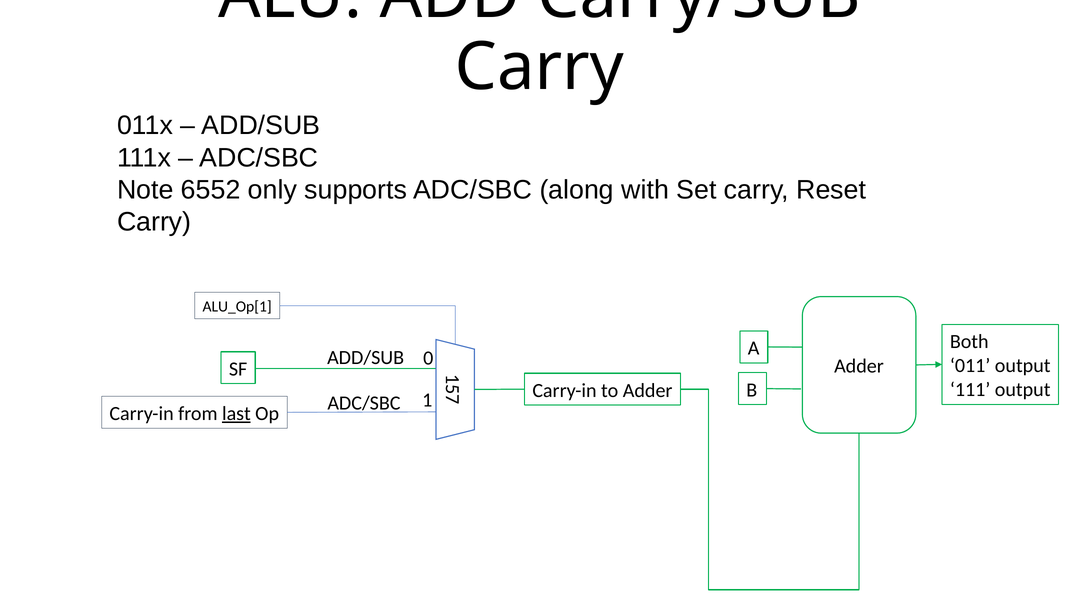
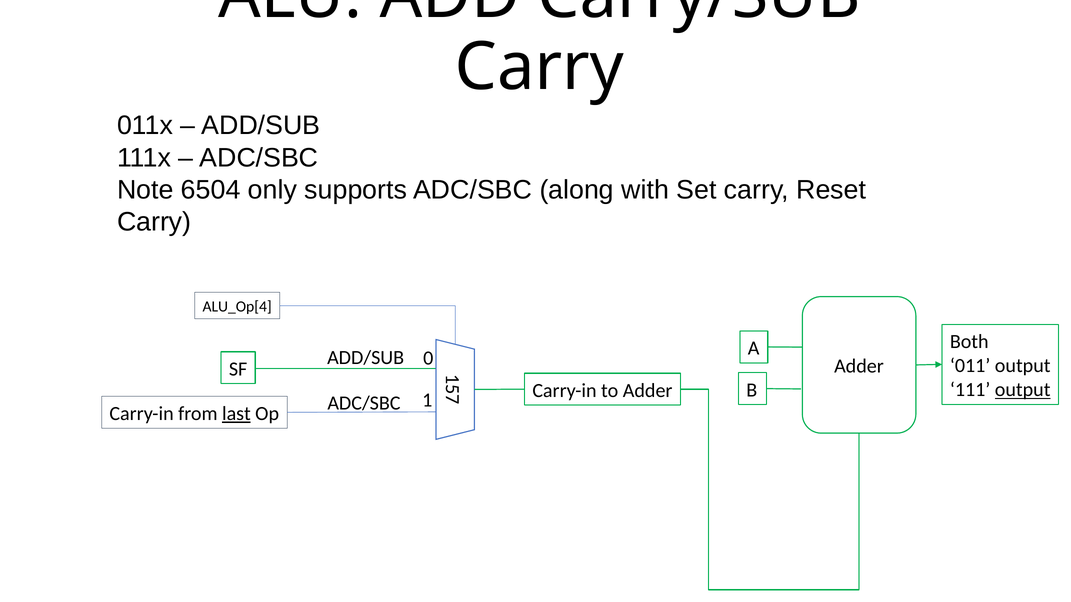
6552: 6552 -> 6504 (211, 190)
ALU_Op[1: ALU_Op[1 -> ALU_Op[4 (237, 307)
output underline: none -> present (1023, 390)
